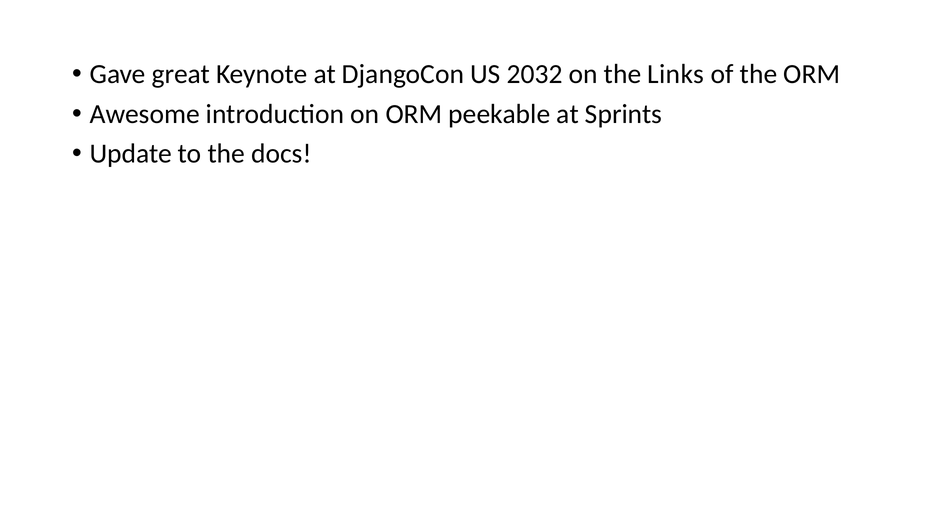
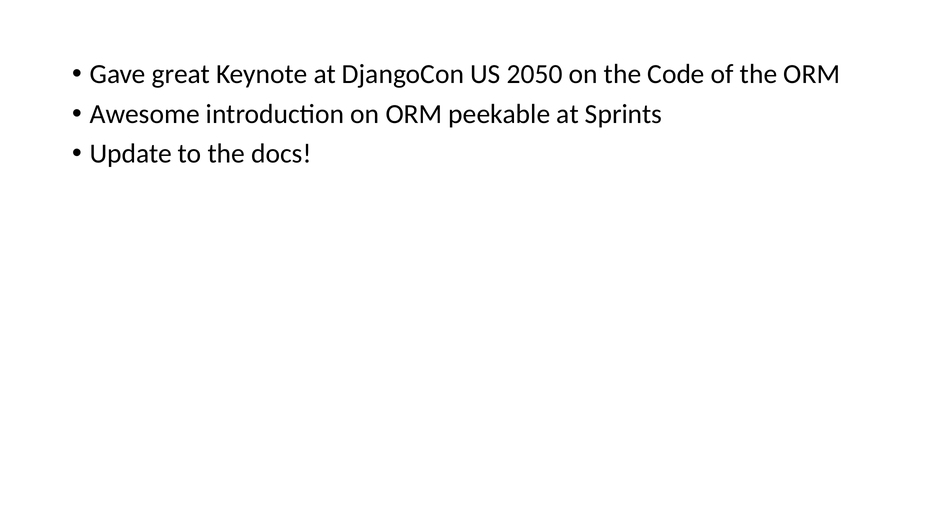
2032: 2032 -> 2050 (535, 74)
Links: Links -> Code (676, 74)
